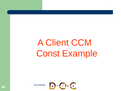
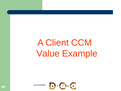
Const: Const -> Value (48, 53)
